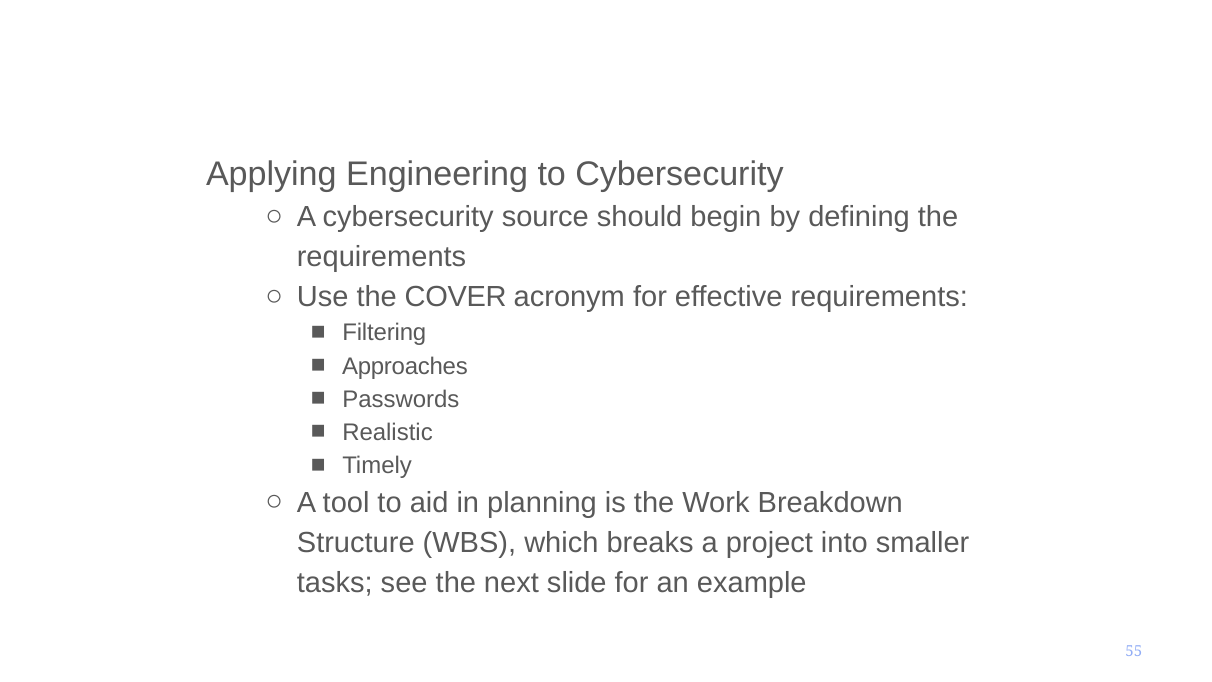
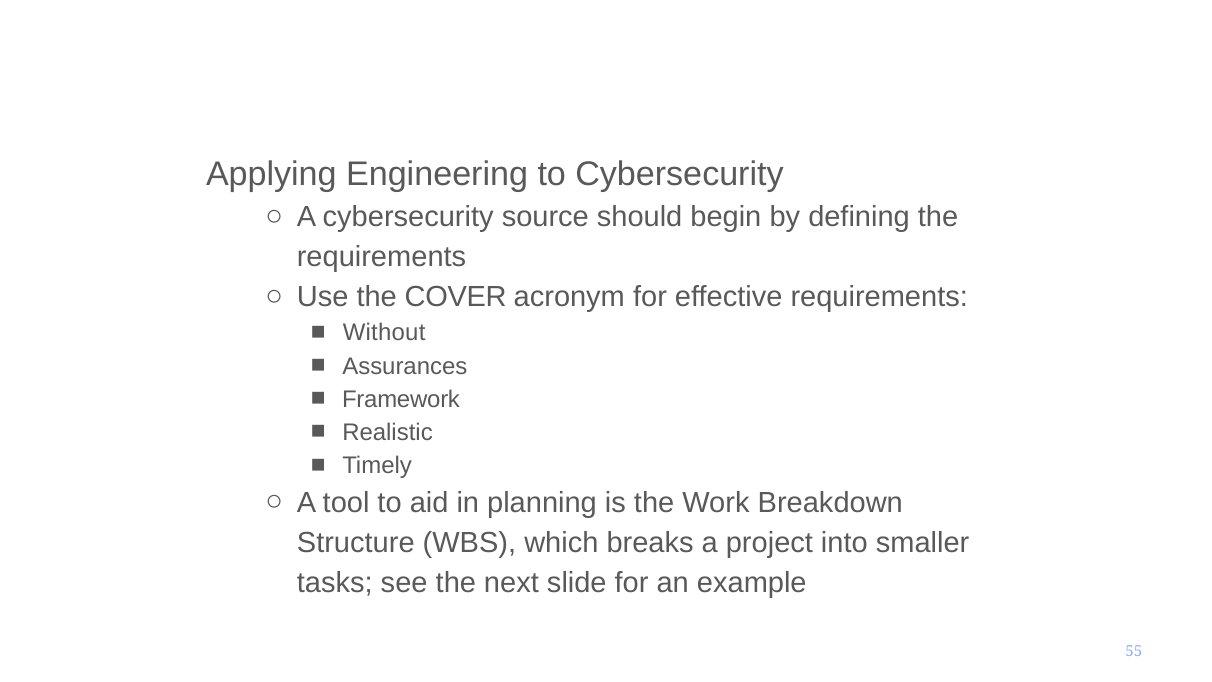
Filtering: Filtering -> Without (384, 333)
Approaches: Approaches -> Assurances (405, 366)
Passwords: Passwords -> Framework (401, 399)
